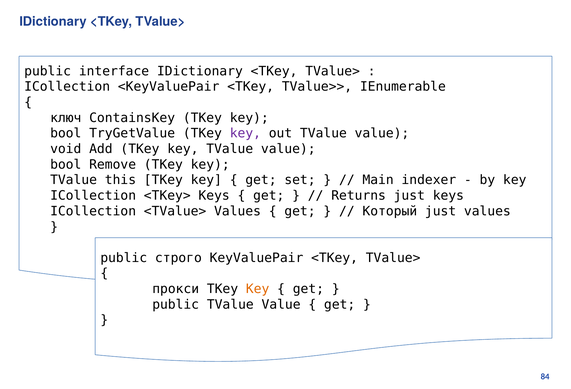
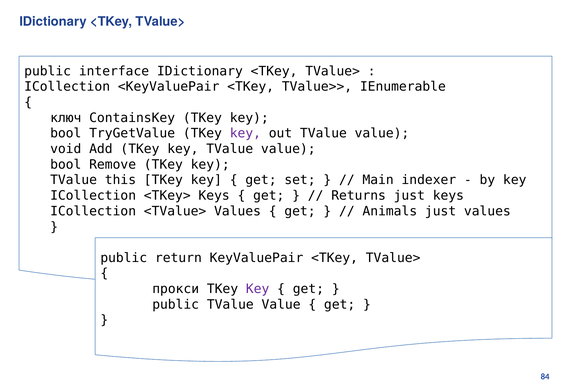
Который: Который -> Animals (390, 211)
строго: строго -> return (178, 258)
Key colour: orange -> purple (258, 289)
